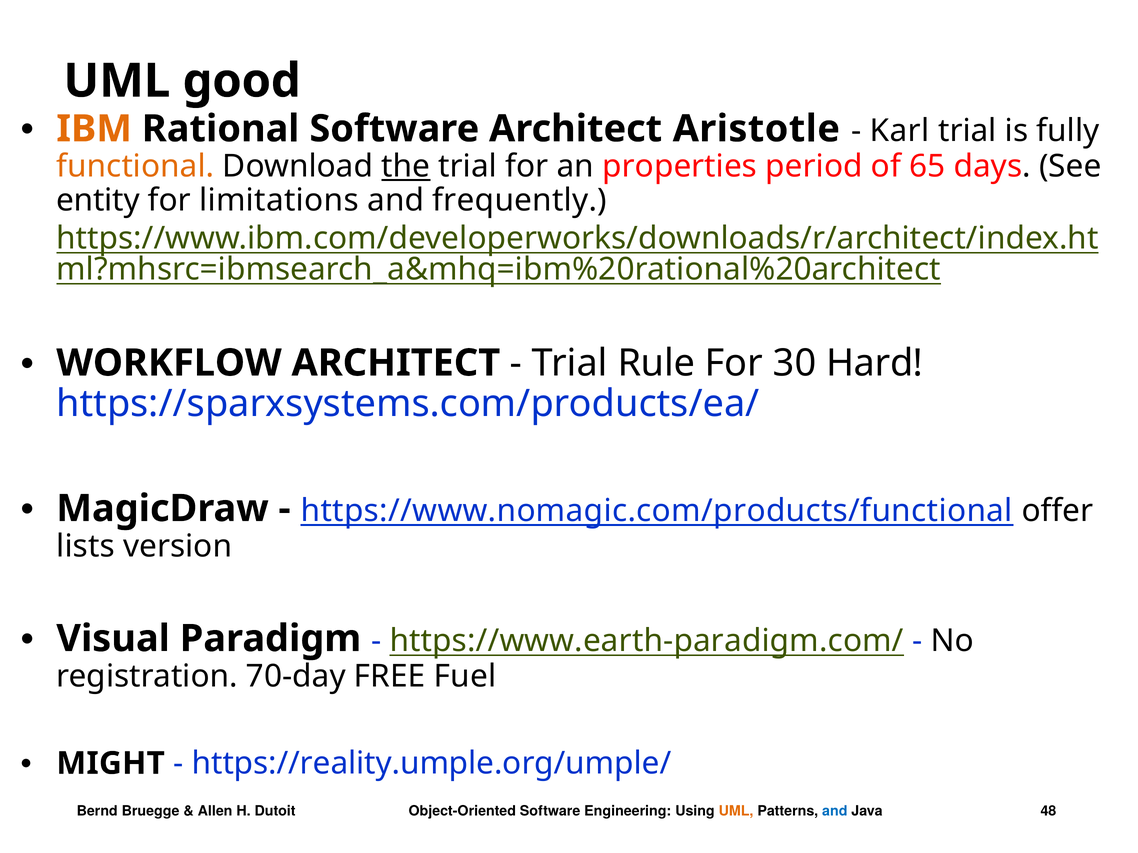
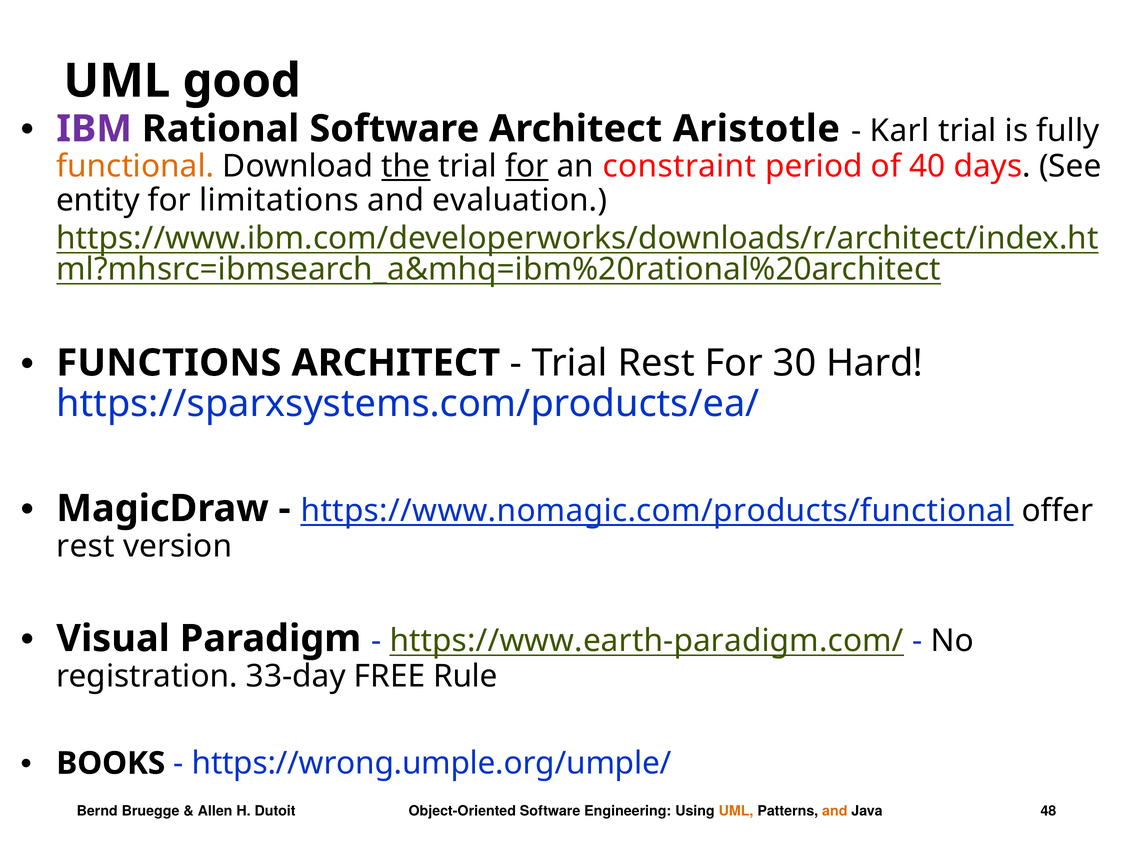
IBM colour: orange -> purple (94, 129)
for underline: none -> present (527, 166)
properties: properties -> constraint (680, 166)
65: 65 -> 40 (927, 166)
frequently: frequently -> evaluation (520, 201)
WORKFLOW: WORKFLOW -> FUNCTIONS (169, 363)
Trial Rule: Rule -> Rest (656, 363)
lists: lists -> rest (85, 546)
70-day: 70-day -> 33-day (296, 677)
Fuel: Fuel -> Rule (465, 677)
MIGHT: MIGHT -> BOOKS (111, 764)
https://reality.umple.org/umple/: https://reality.umple.org/umple/ -> https://wrong.umple.org/umple/ (432, 764)
and colour: blue -> orange (835, 812)
